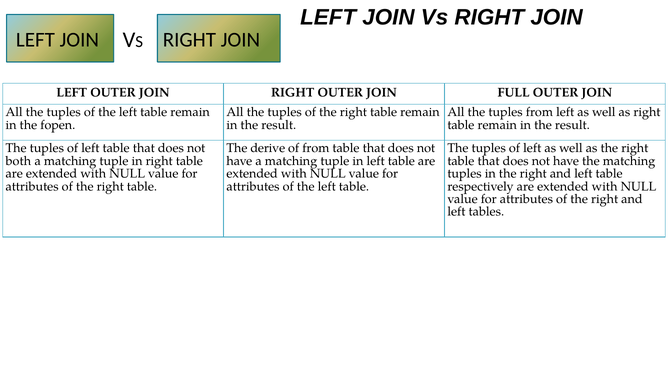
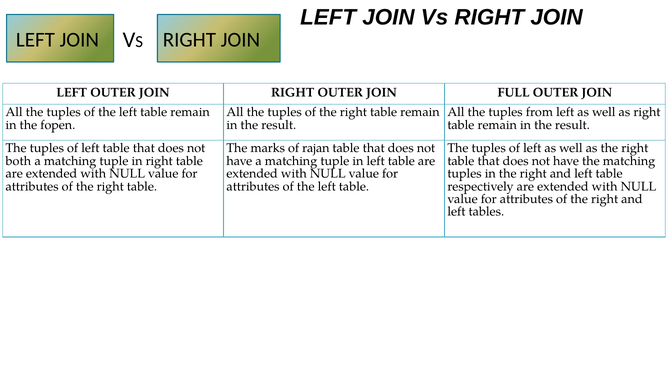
derive: derive -> marks (268, 148)
of from: from -> rajan (316, 148)
